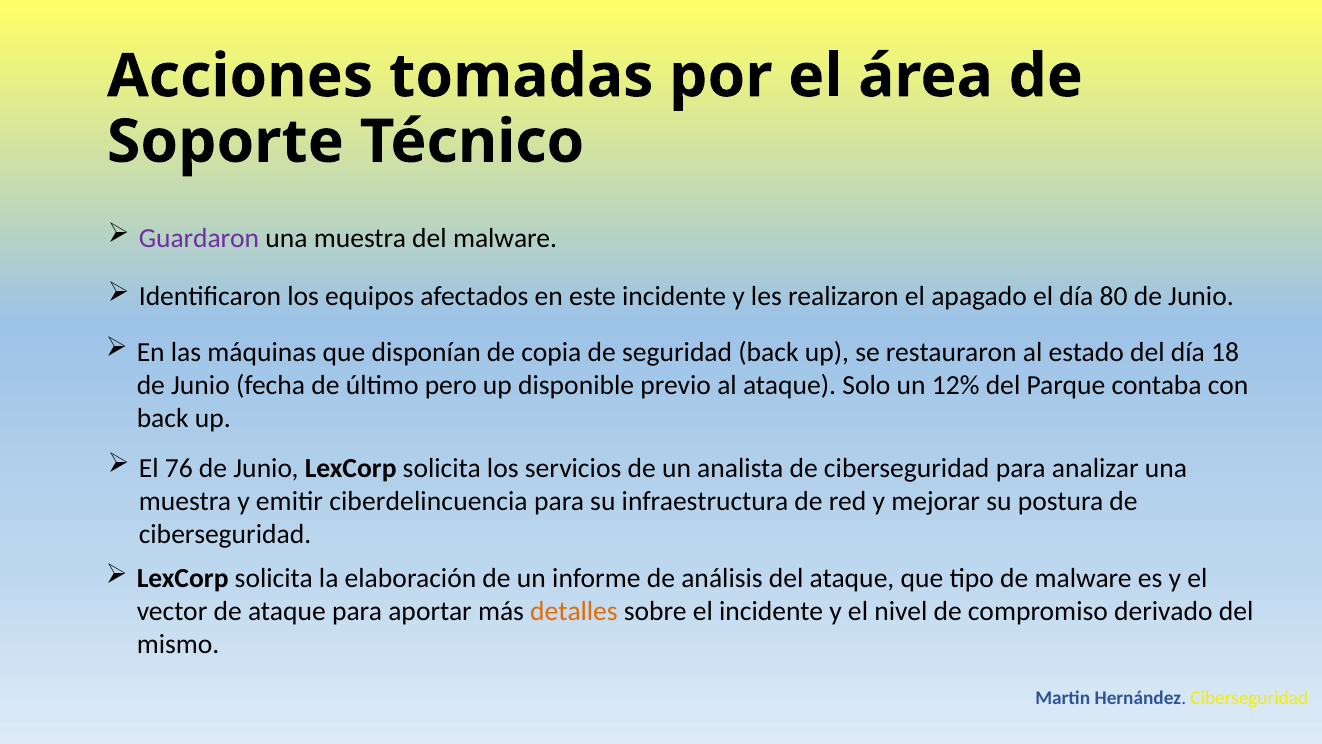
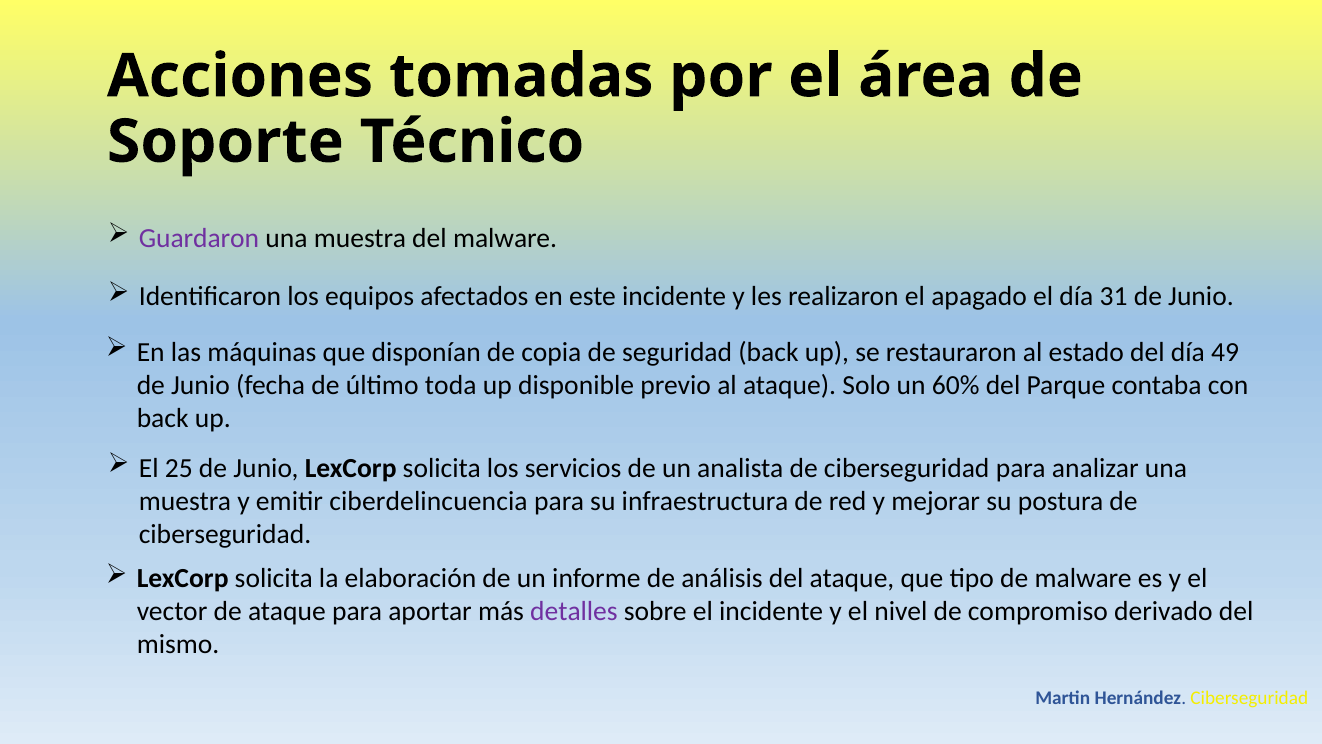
80: 80 -> 31 (1114, 296)
18: 18 -> 49 (1225, 352)
pero: pero -> toda (451, 385)
12%: 12% -> 60% (956, 385)
76: 76 -> 25 (179, 468)
detalles colour: orange -> purple (574, 611)
